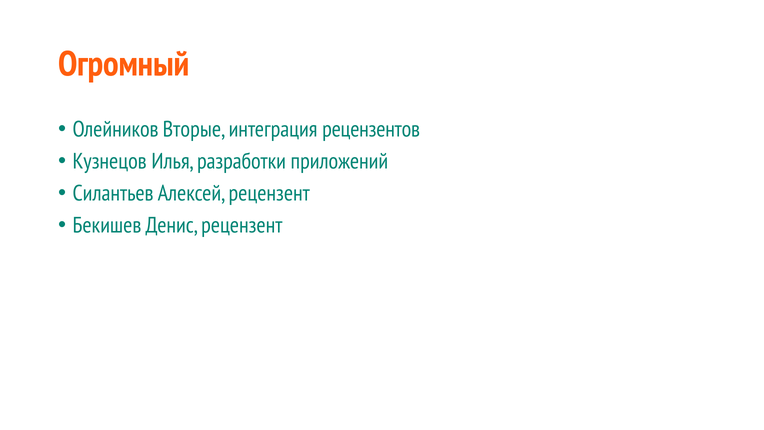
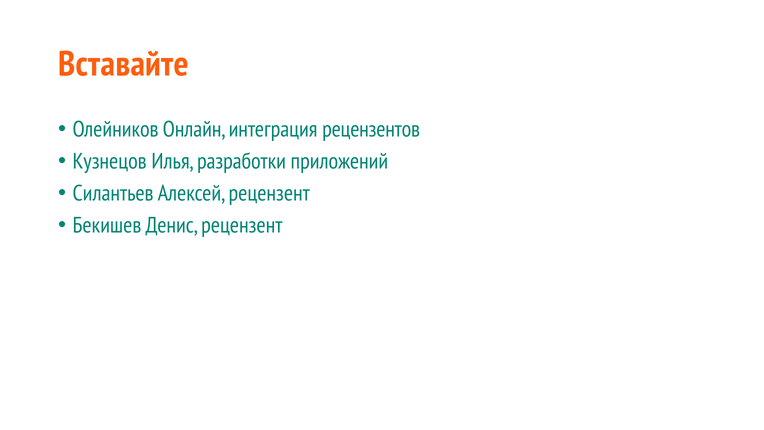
Огромный: Огромный -> Вставайте (124, 64)
Вторые: Вторые -> Онлайн (194, 129)
